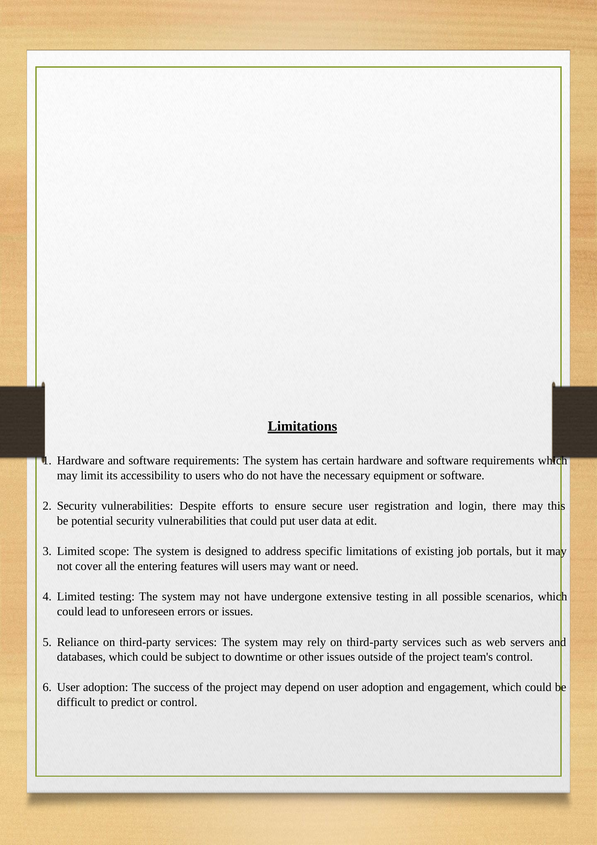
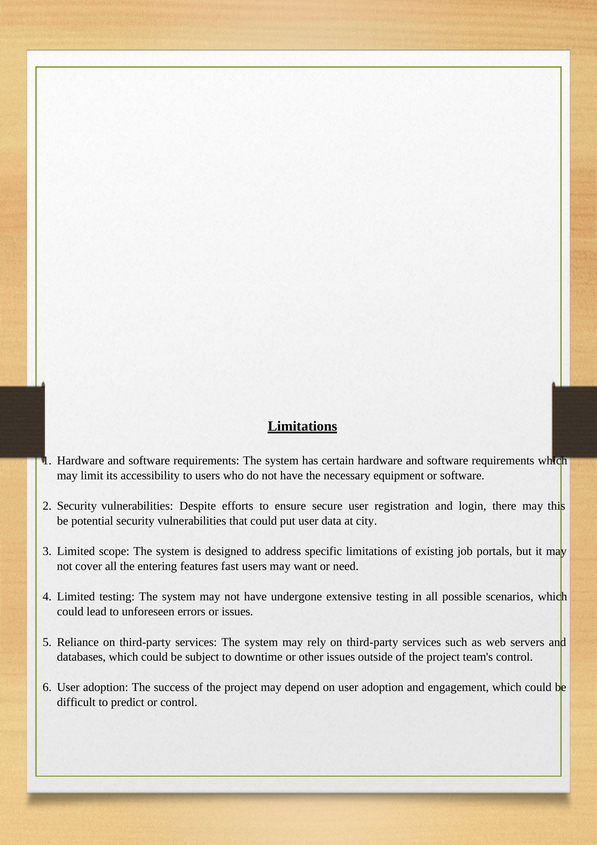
edit: edit -> city (367, 521)
will: will -> fast (230, 566)
